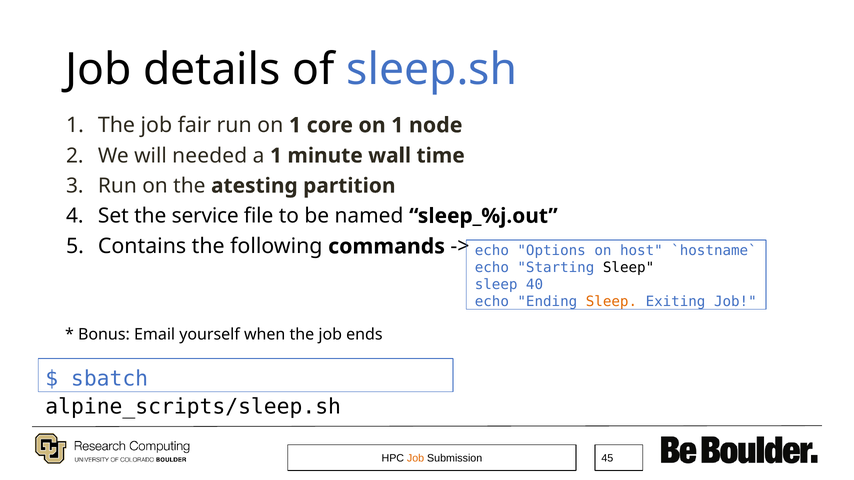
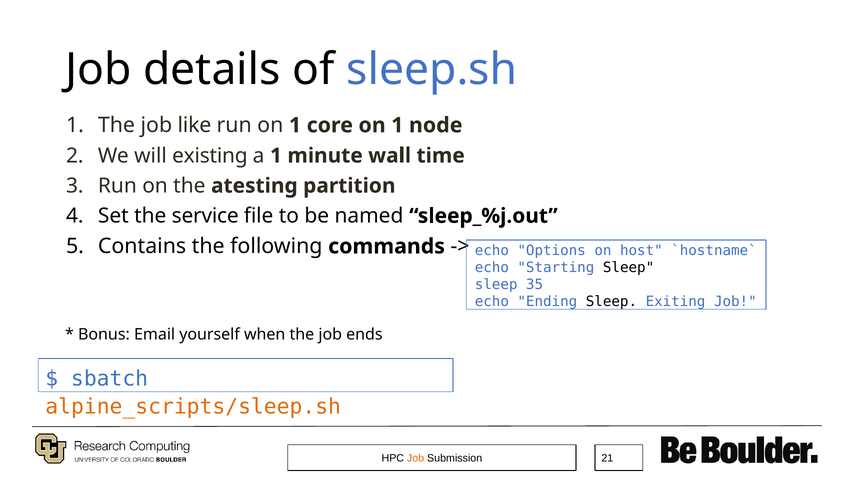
fair: fair -> like (194, 125)
needed: needed -> existing (210, 156)
40: 40 -> 35 (535, 285)
Sleep colour: orange -> black (611, 302)
alpine_scripts/sleep.sh colour: black -> orange (193, 407)
45: 45 -> 21 (607, 459)
